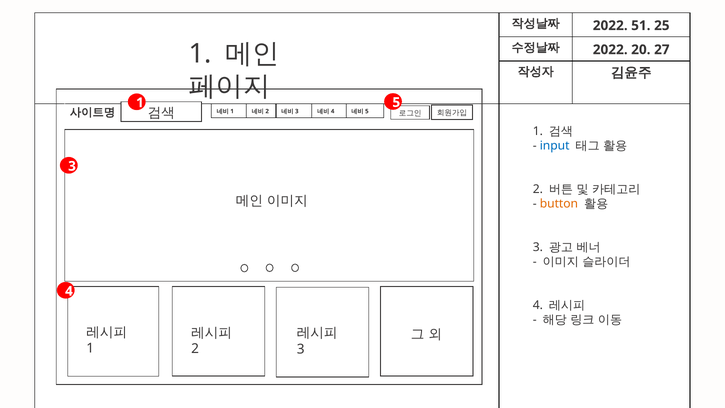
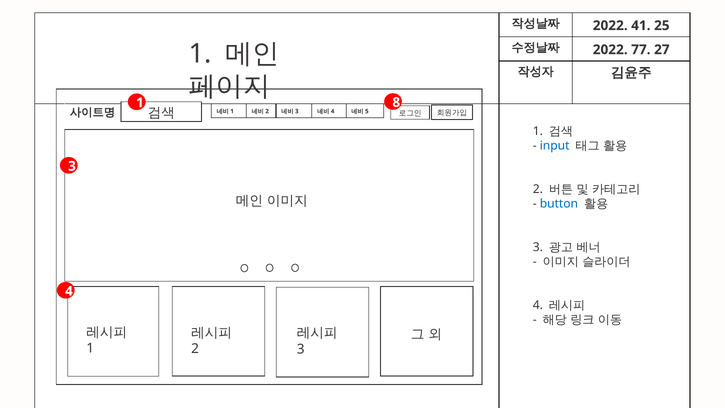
51: 51 -> 41 (641, 26)
20: 20 -> 77 (641, 50)
1 5: 5 -> 8 (396, 102)
button colour: orange -> blue (559, 204)
